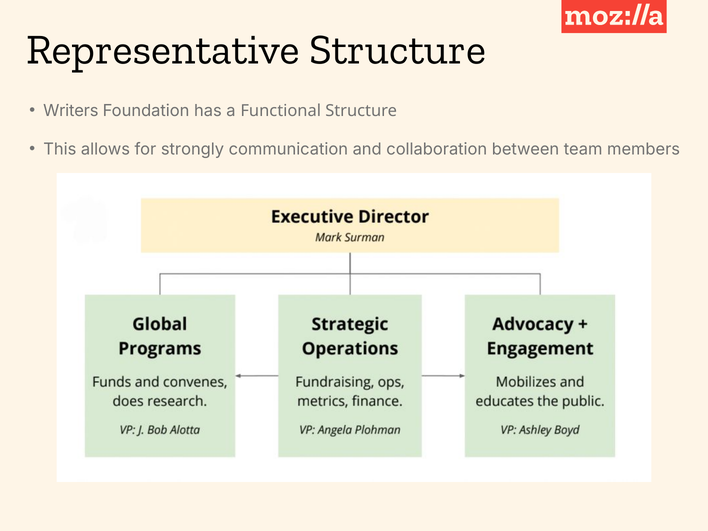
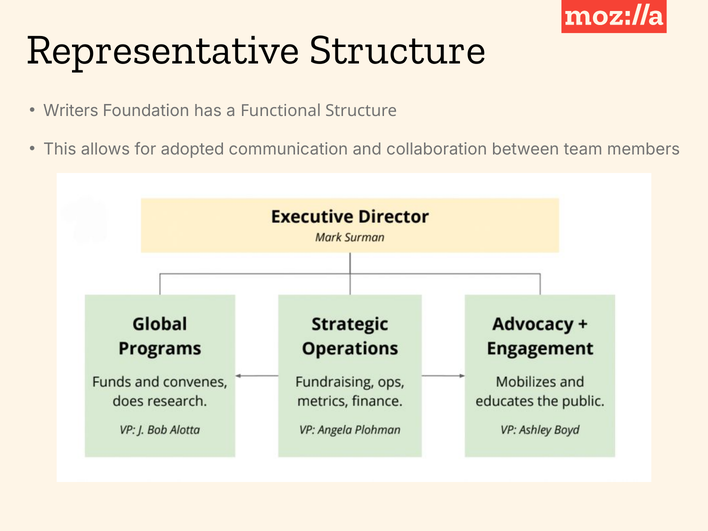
strongly: strongly -> adopted (193, 149)
